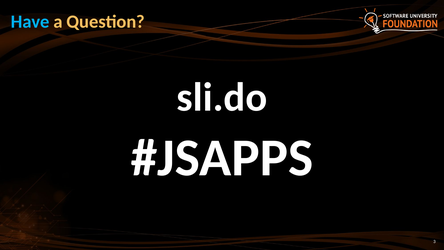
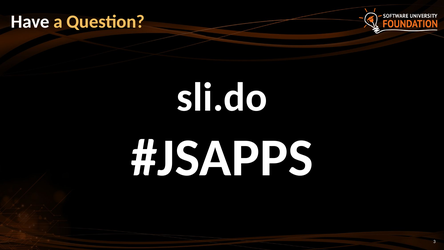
Have colour: light blue -> white (30, 22)
